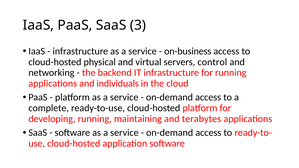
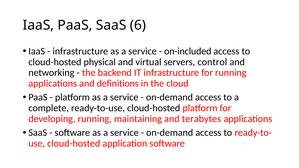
3: 3 -> 6 (138, 25)
on-business: on-business -> on-included (188, 51)
individuals: individuals -> definitions (118, 84)
